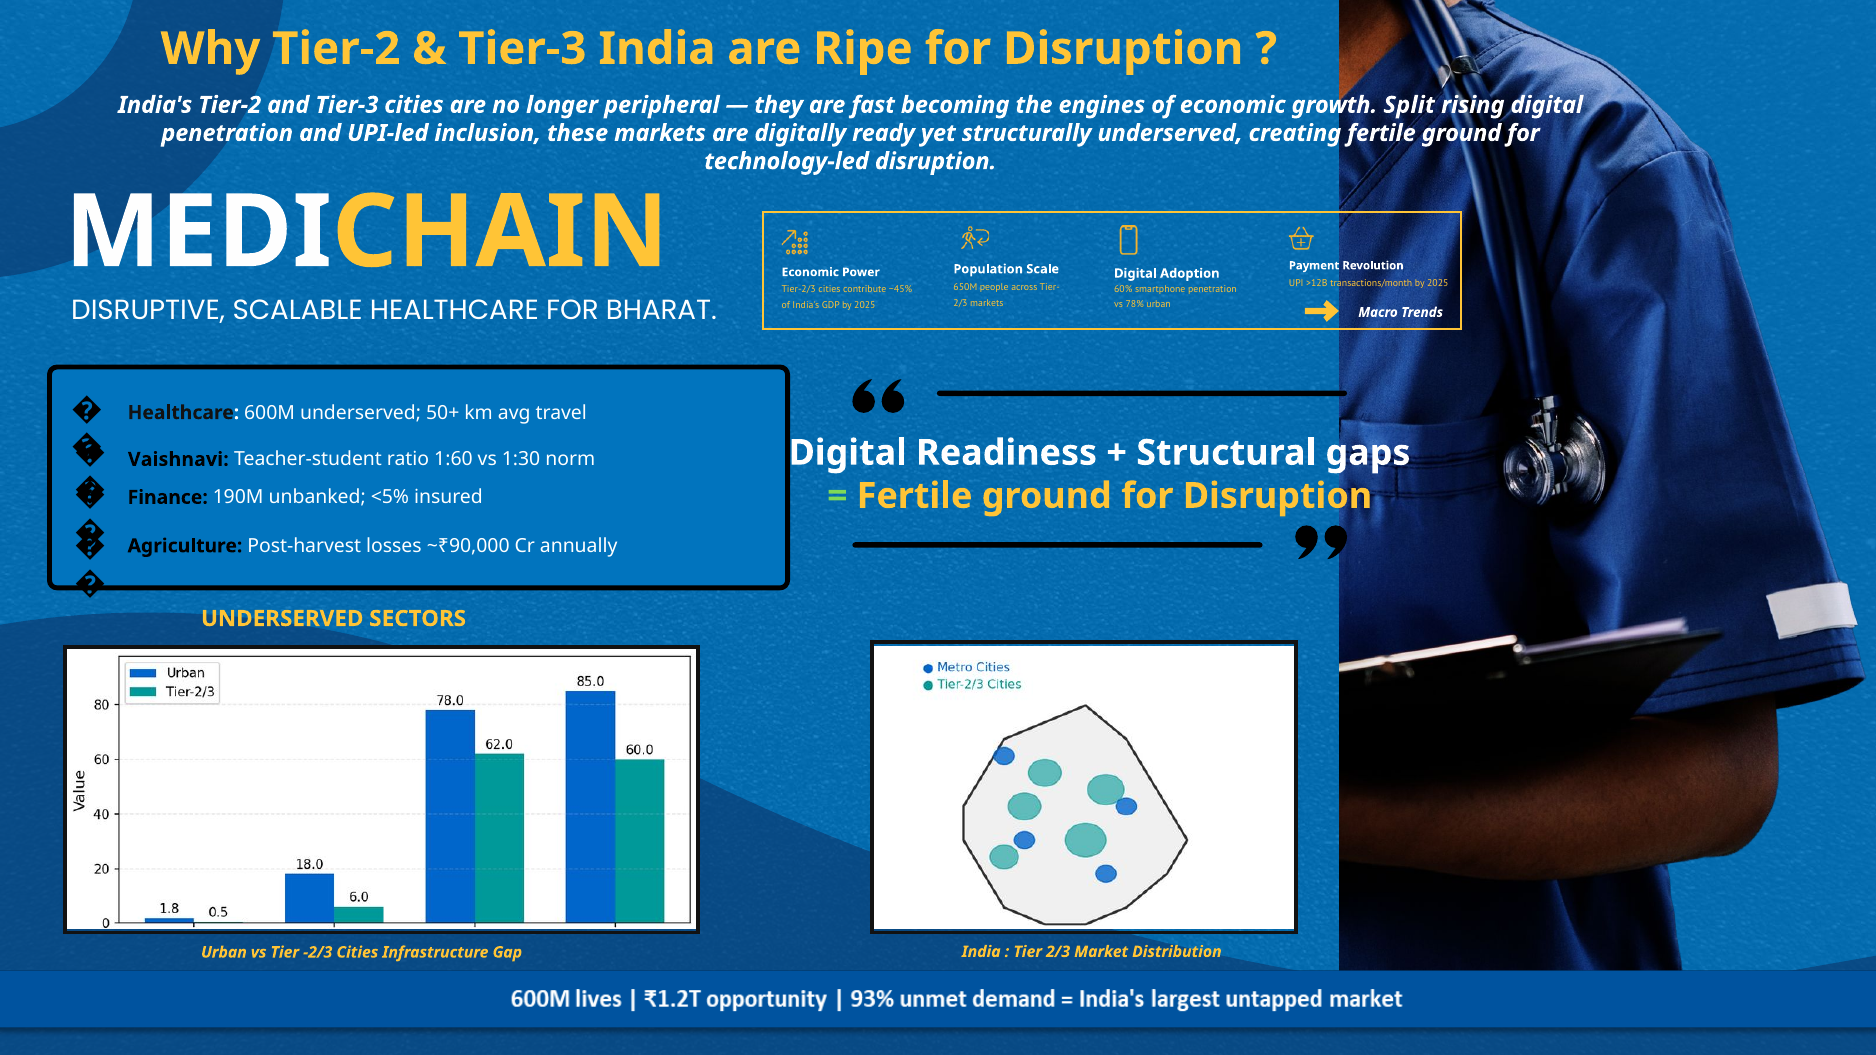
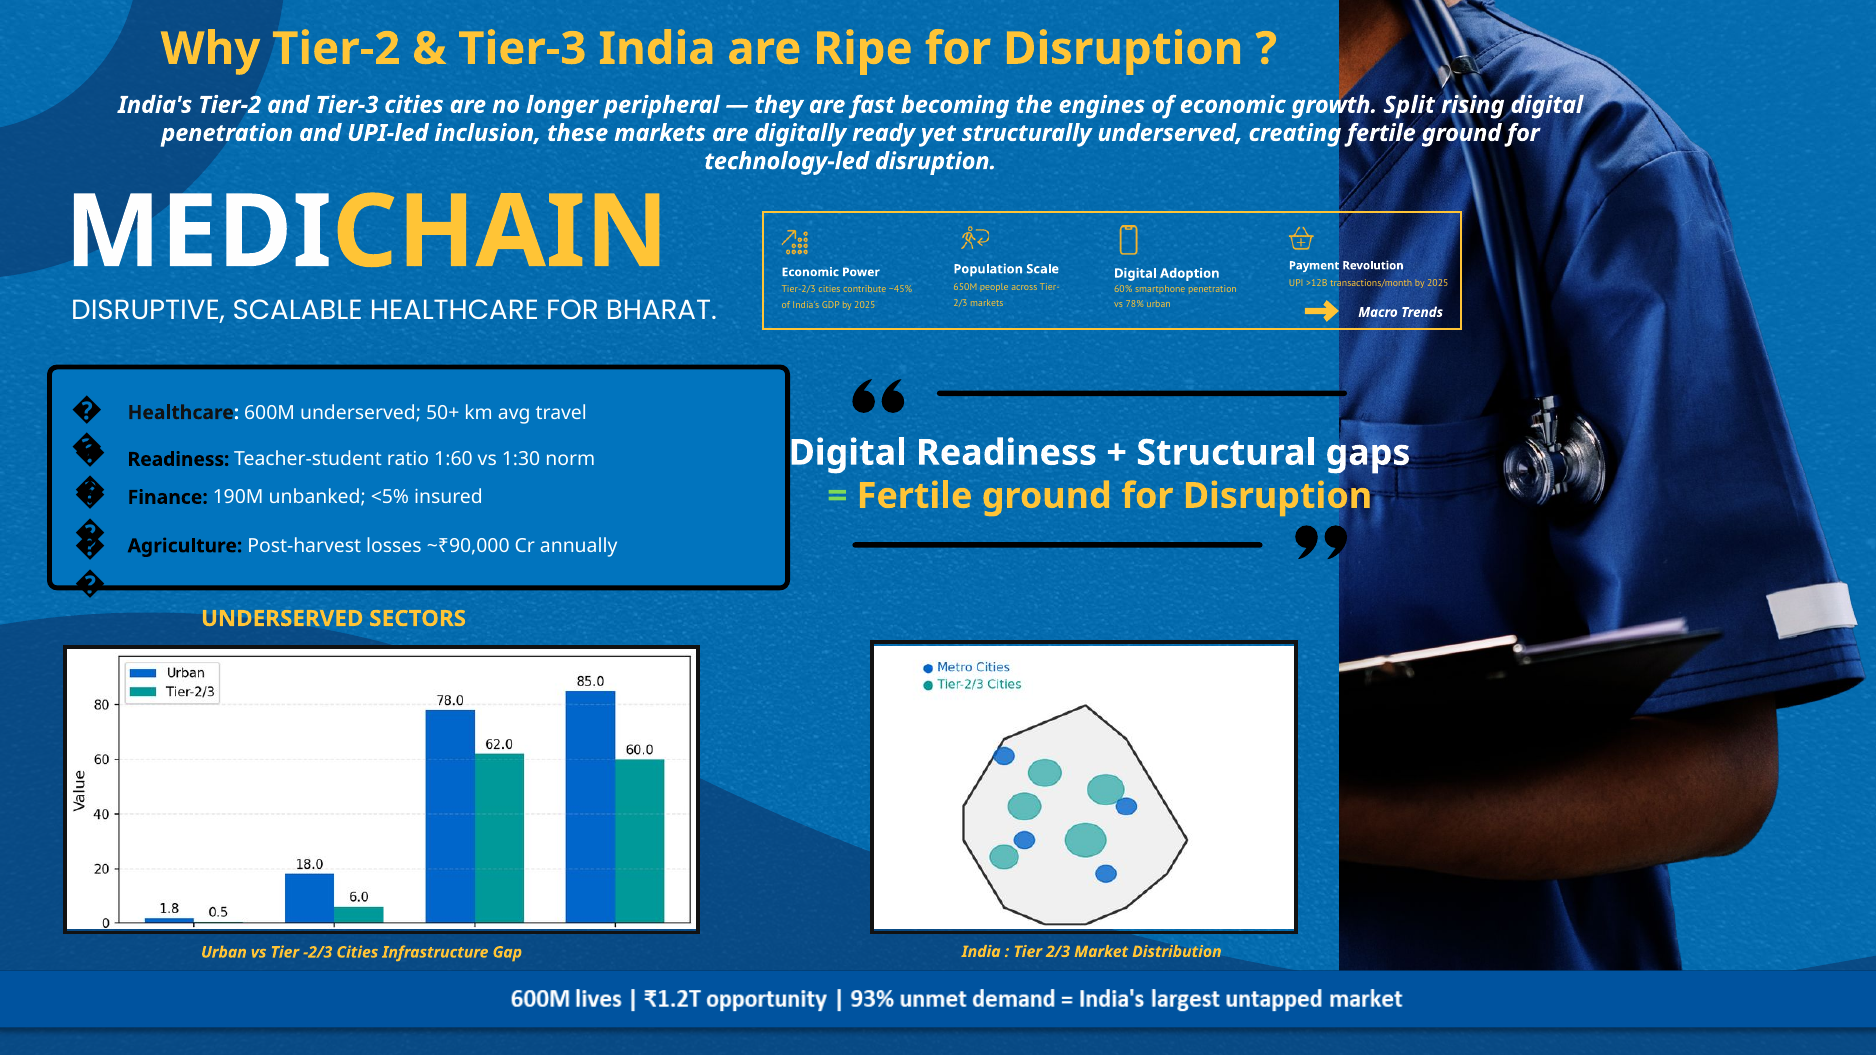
Vaishnavi: Vaishnavi -> Readiness (179, 460)
